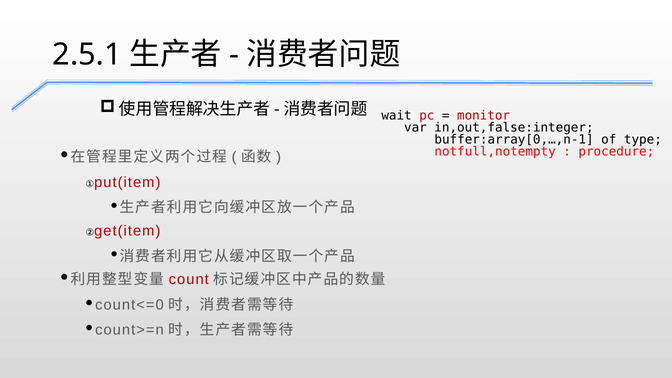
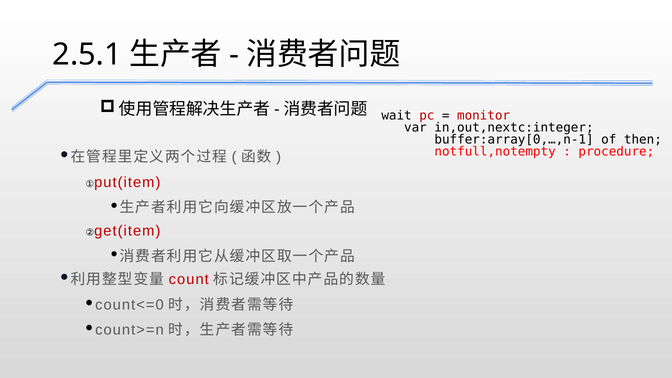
in,out,false:integer: in,out,false:integer -> in,out,nextc:integer (514, 128)
type: type -> then (643, 140)
